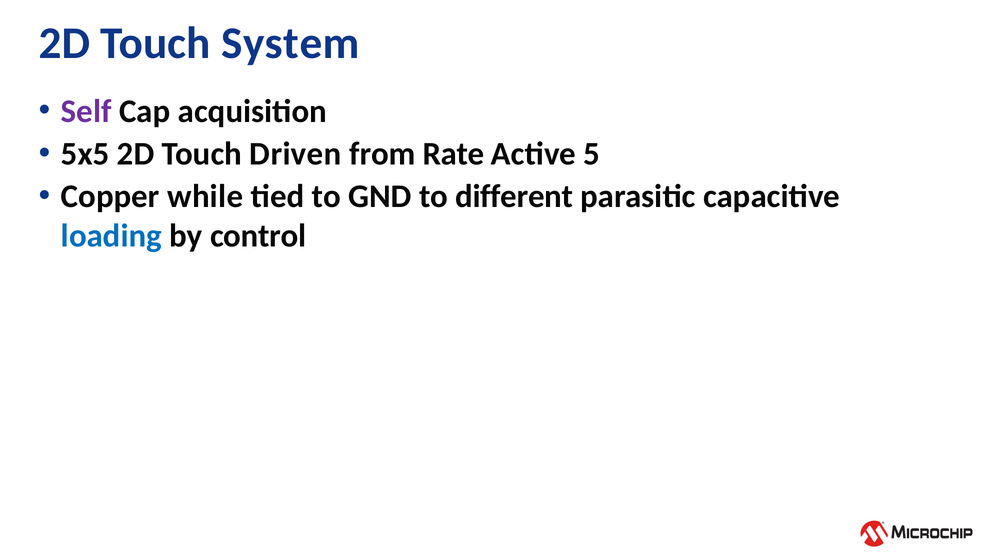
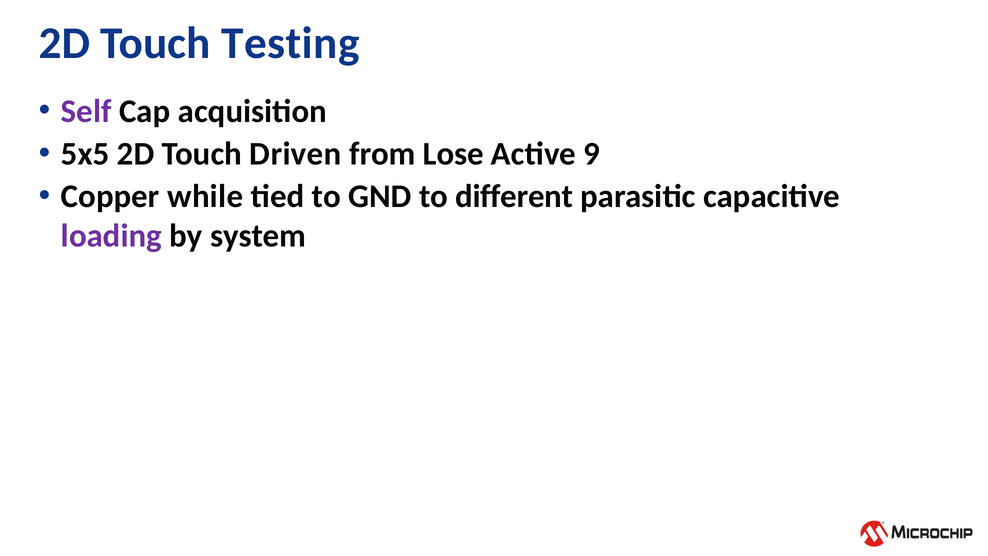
System: System -> Testing (290, 43)
Rate: Rate -> Lose (453, 154)
5: 5 -> 9 (592, 154)
loading colour: blue -> purple (111, 236)
control: control -> system (258, 236)
